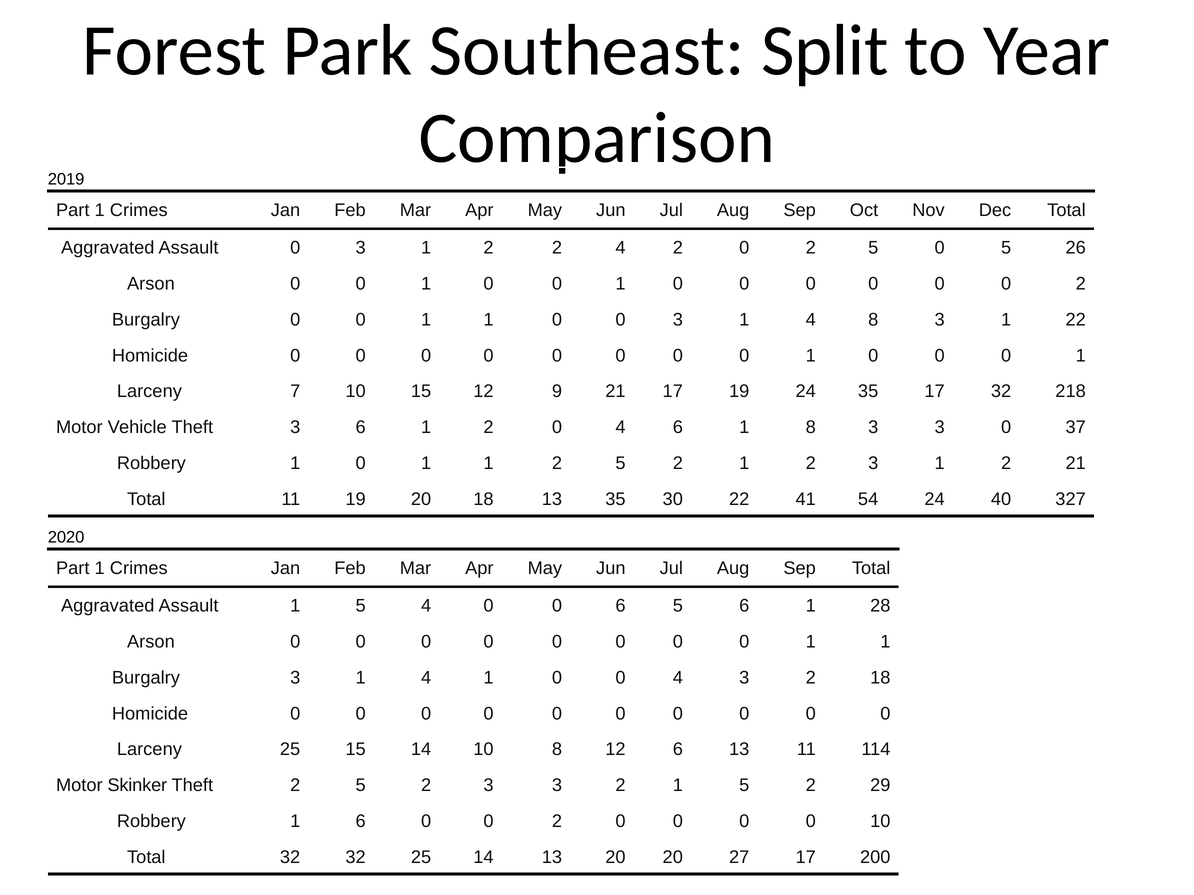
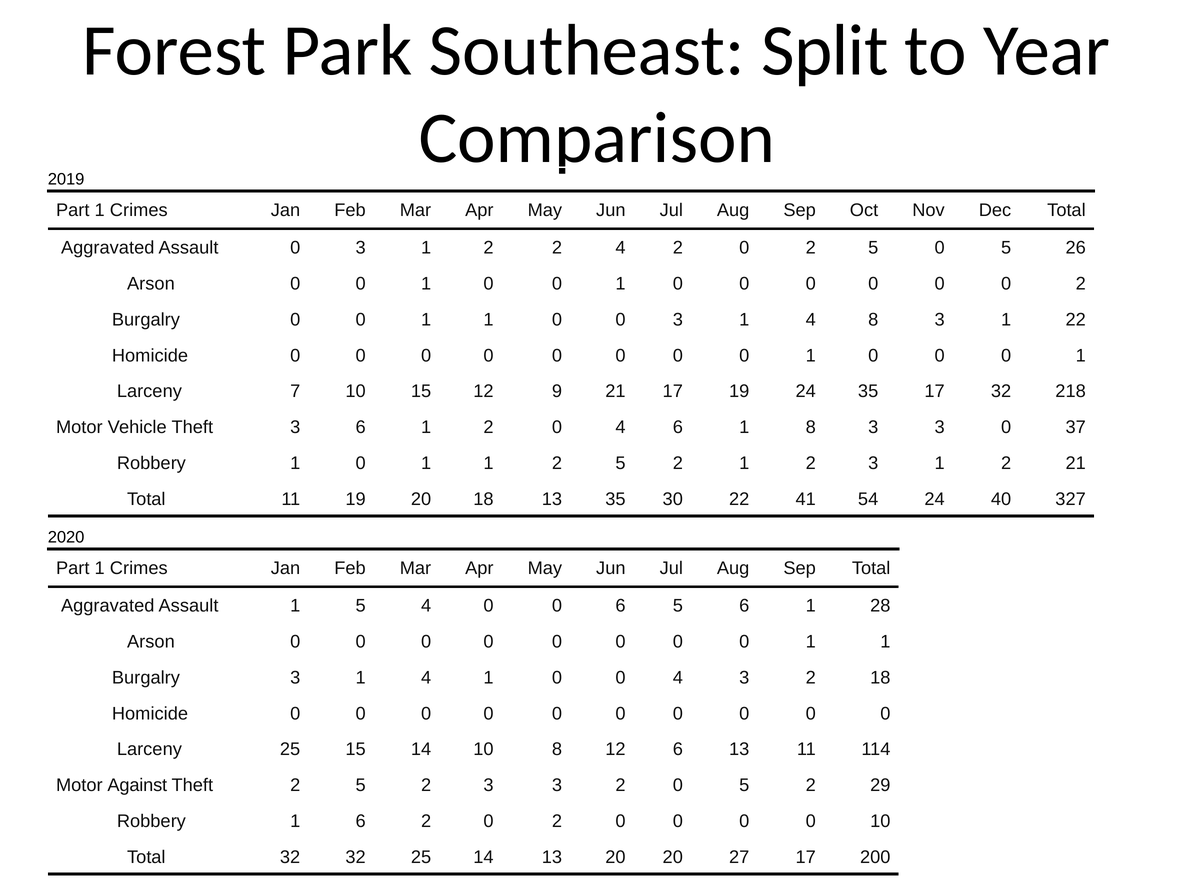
Skinker: Skinker -> Against (137, 786)
3 2 1: 1 -> 0 (678, 786)
6 0: 0 -> 2 (426, 822)
